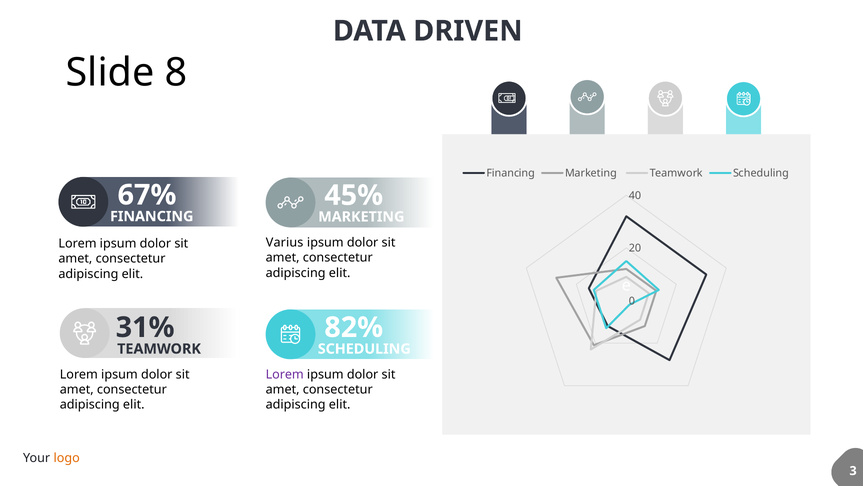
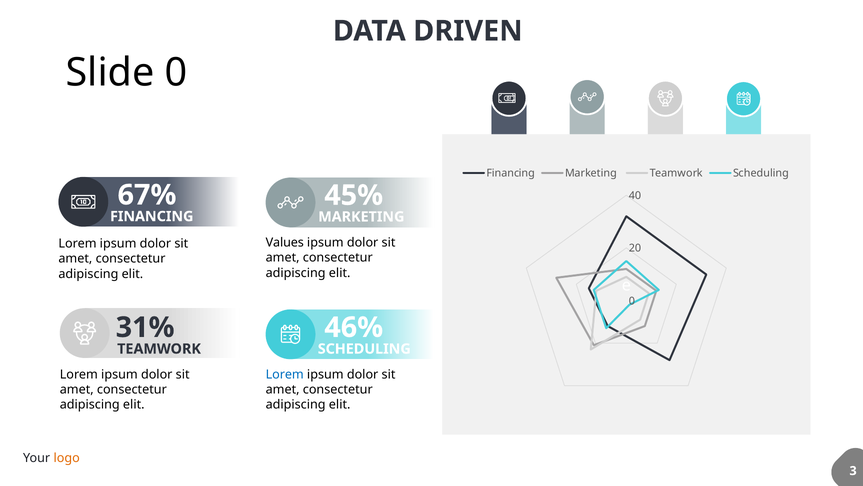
Slide 8: 8 -> 0 (176, 72)
Varius: Varius -> Values (285, 242)
82%: 82% -> 46% (354, 327)
Lorem colour: purple -> blue (285, 374)
